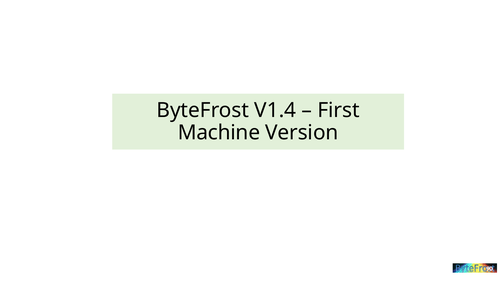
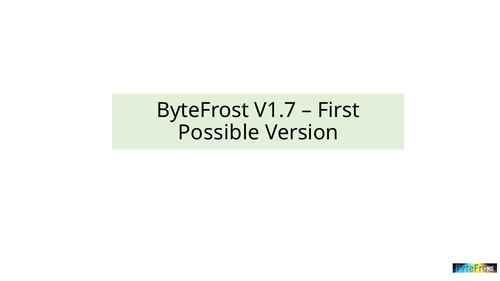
V1.4: V1.4 -> V1.7 (275, 110)
Machine: Machine -> Possible (219, 133)
